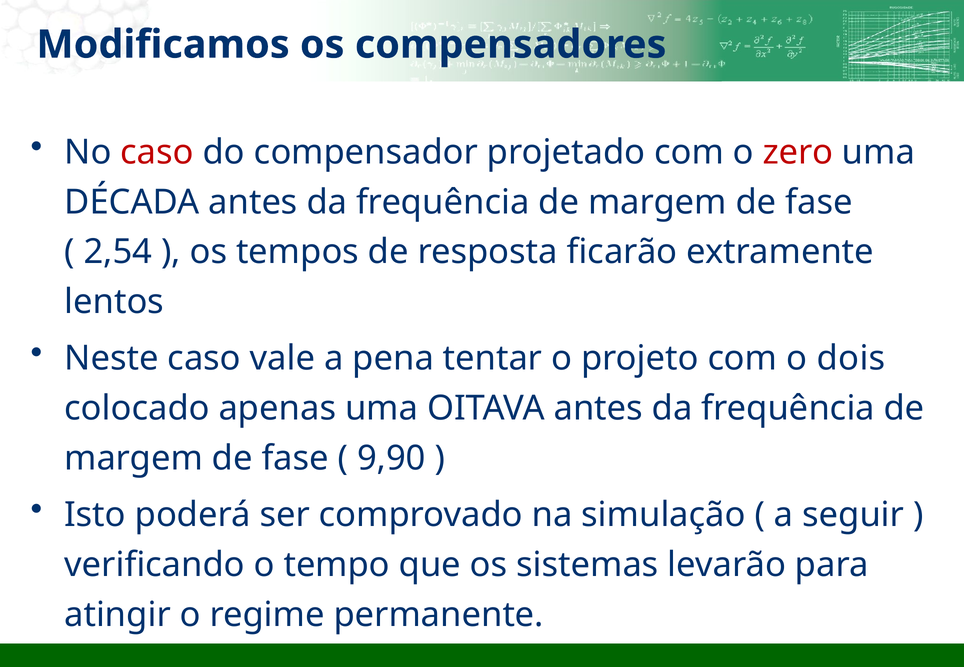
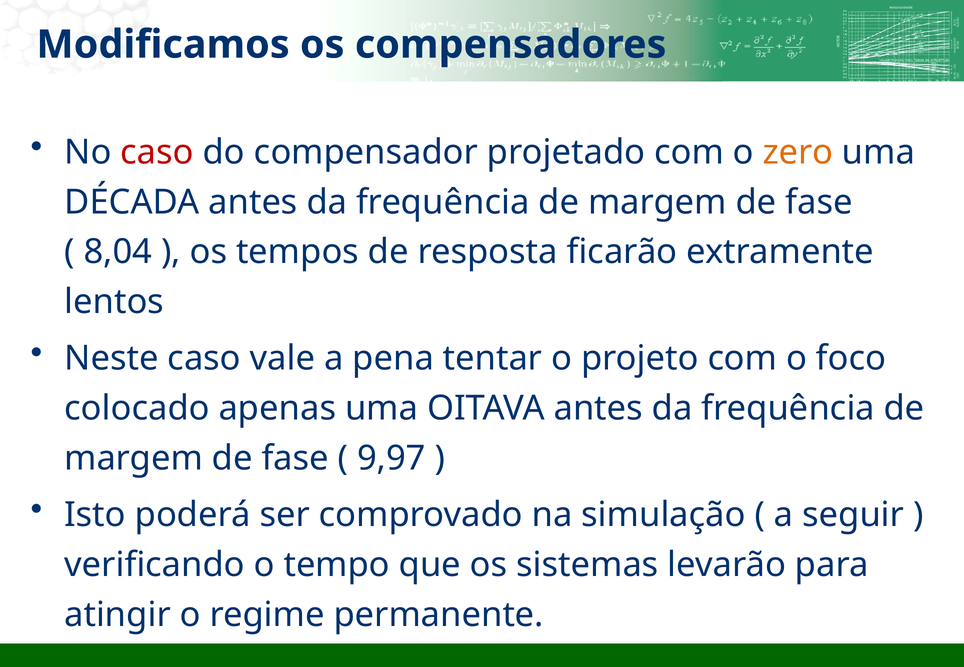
zero colour: red -> orange (798, 152)
2,54: 2,54 -> 8,04 (118, 252)
dois: dois -> foco (851, 359)
9,90: 9,90 -> 9,97 (391, 458)
